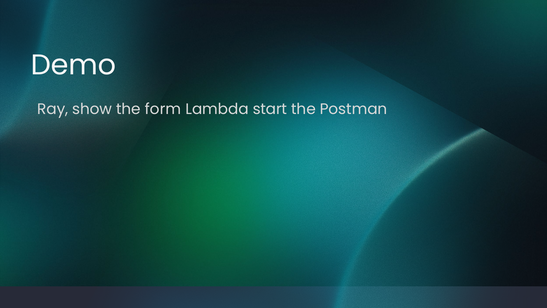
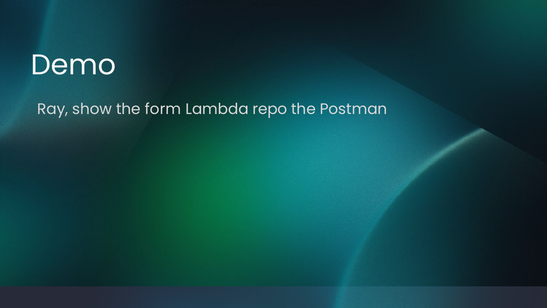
start: start -> repo (270, 109)
